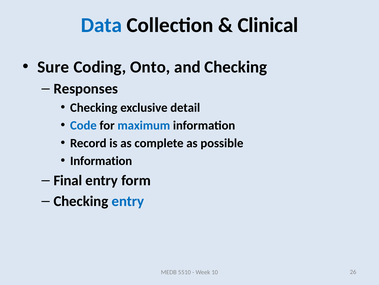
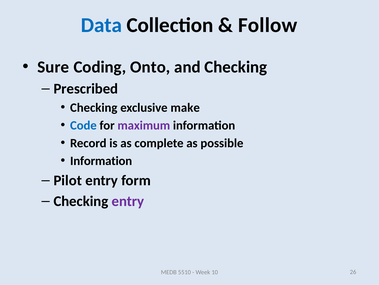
Clinical: Clinical -> Follow (268, 25)
Responses: Responses -> Prescribed (86, 89)
detail: detail -> make (185, 107)
maximum colour: blue -> purple (144, 125)
Final: Final -> Pilot (68, 180)
entry colour: blue -> purple (128, 201)
